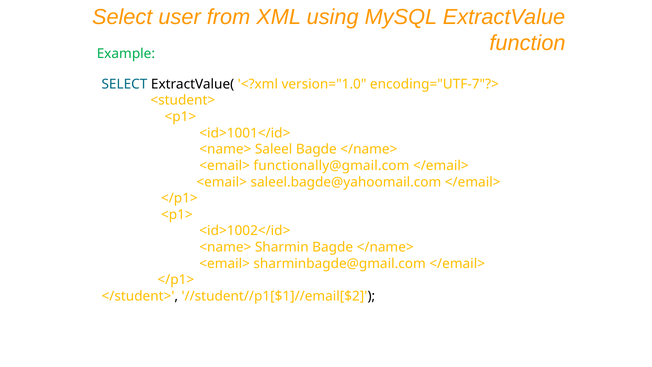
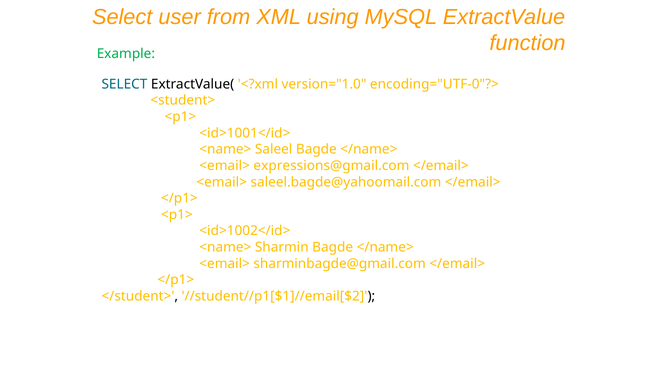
encoding="UTF-7"?>: encoding="UTF-7"?> -> encoding="UTF-0"?> (434, 84)
functionally@gmail.com: functionally@gmail.com -> expressions@gmail.com (331, 166)
